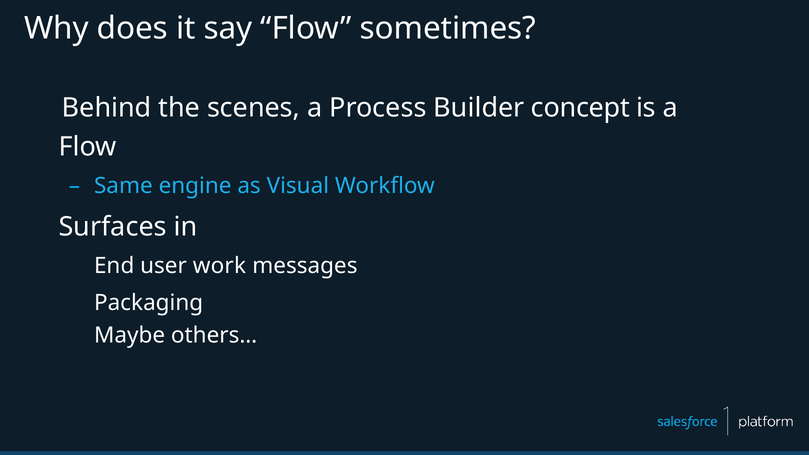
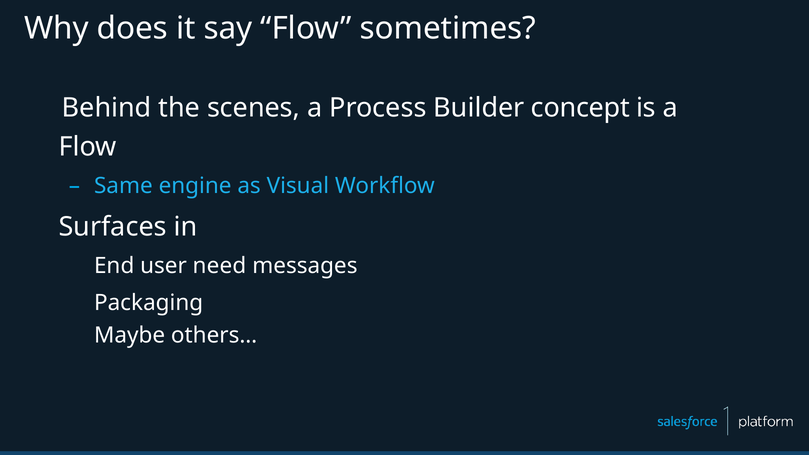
work: work -> need (219, 266)
